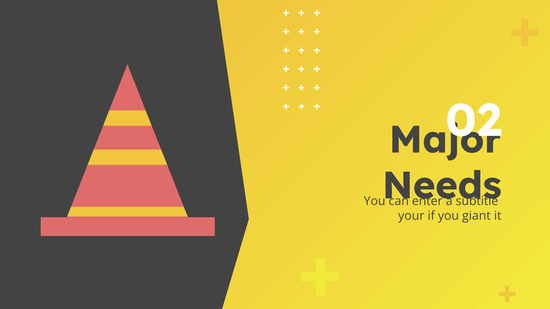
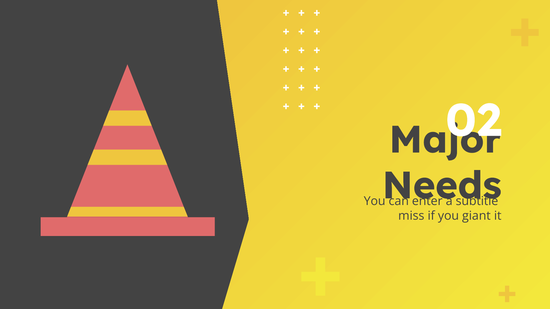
your: your -> miss (411, 216)
